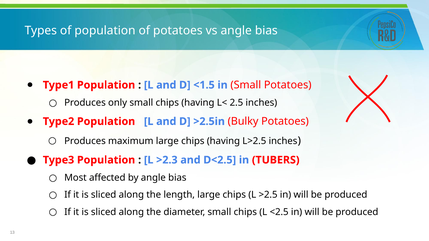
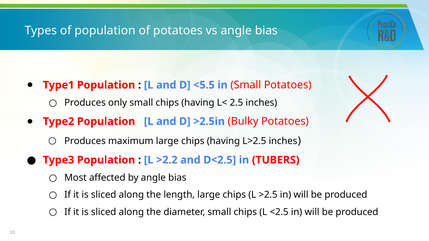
<1.5: <1.5 -> <5.5 (204, 85)
>2.3: >2.3 -> >2.2 (167, 160)
